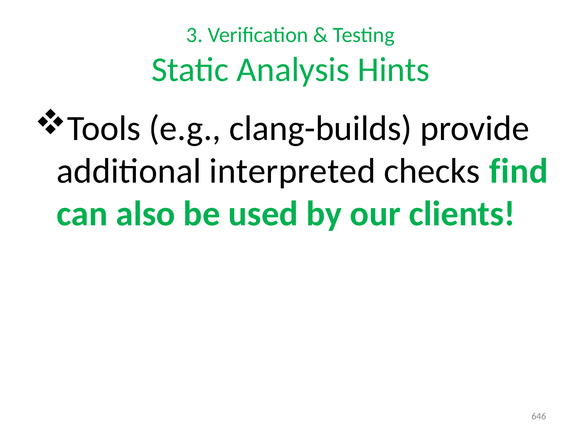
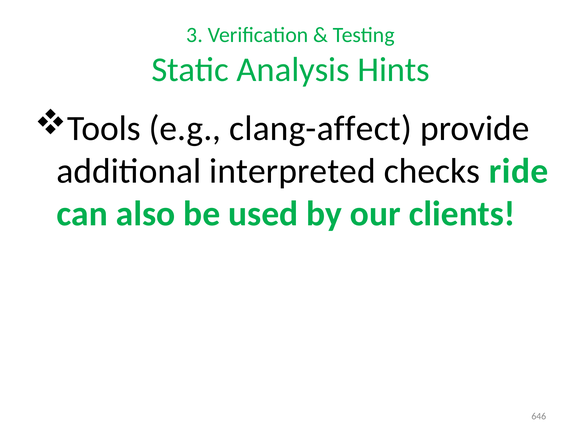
clang-builds: clang-builds -> clang-affect (320, 128)
find: find -> ride (519, 171)
